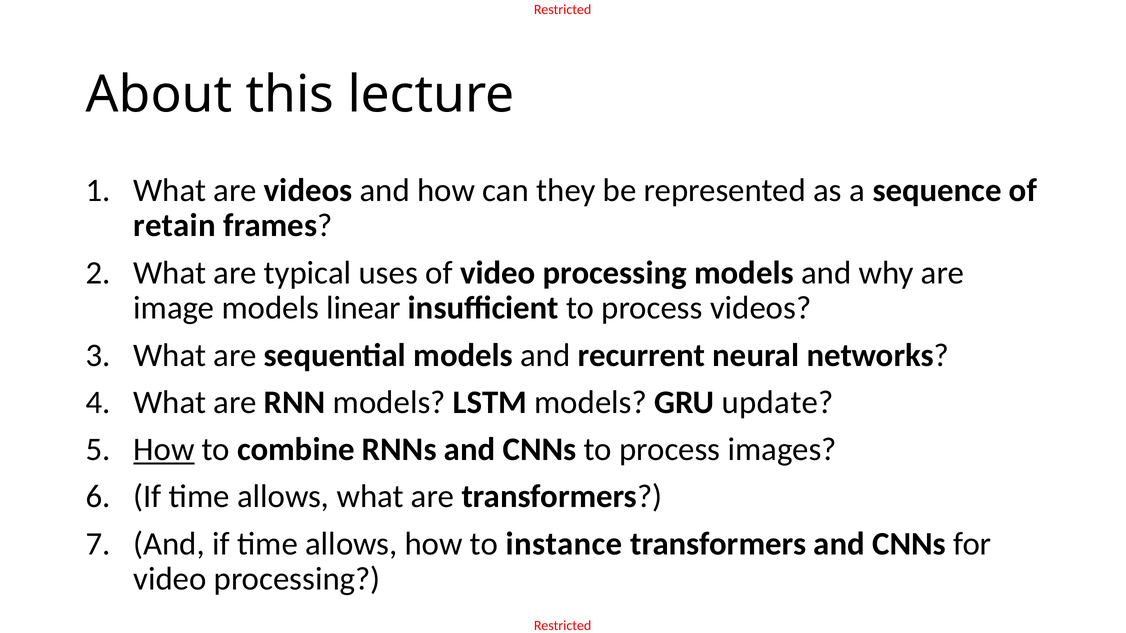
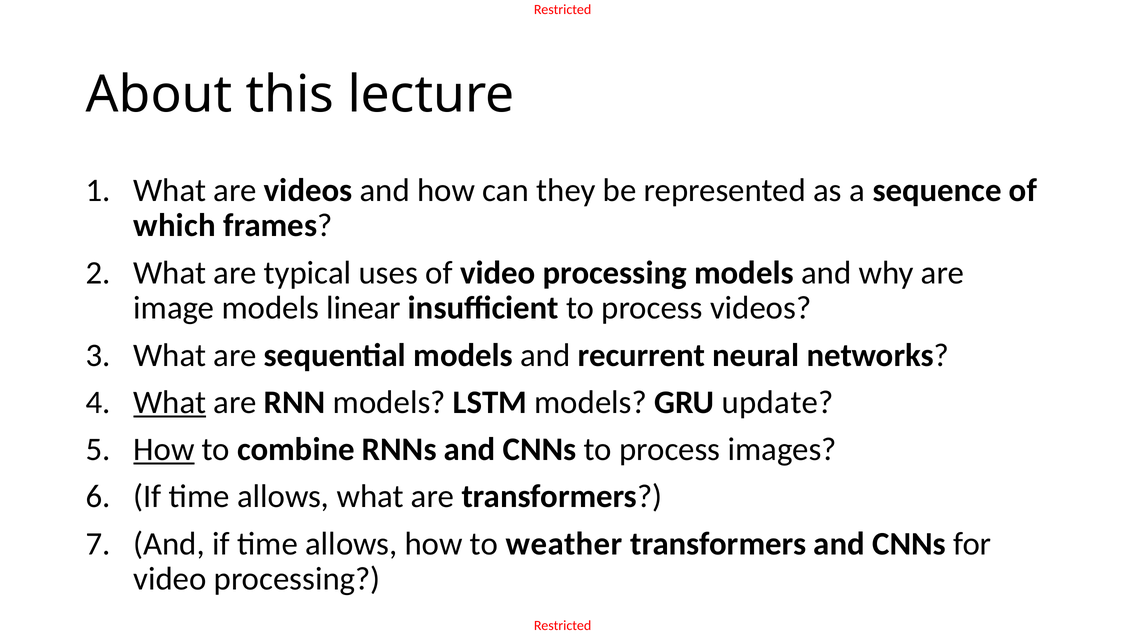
retain: retain -> which (175, 226)
What underline: none -> present (170, 403)
instance: instance -> weather (564, 544)
